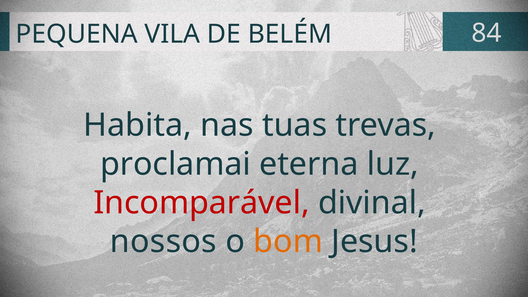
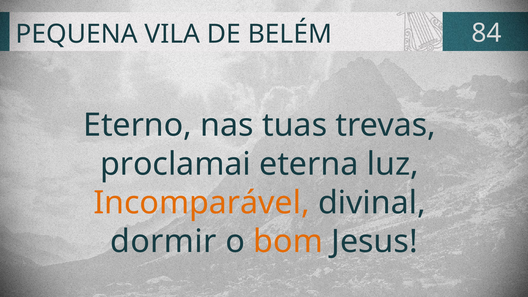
Habita: Habita -> Eterno (138, 125)
Incomparável colour: red -> orange (202, 203)
nossos: nossos -> dormir (163, 242)
